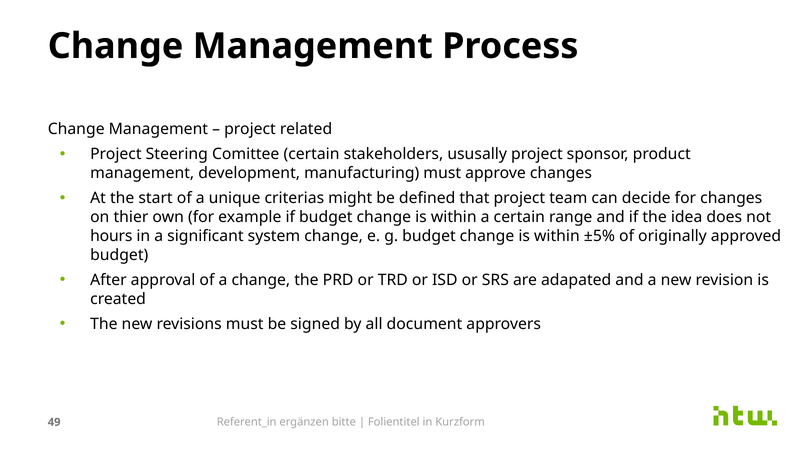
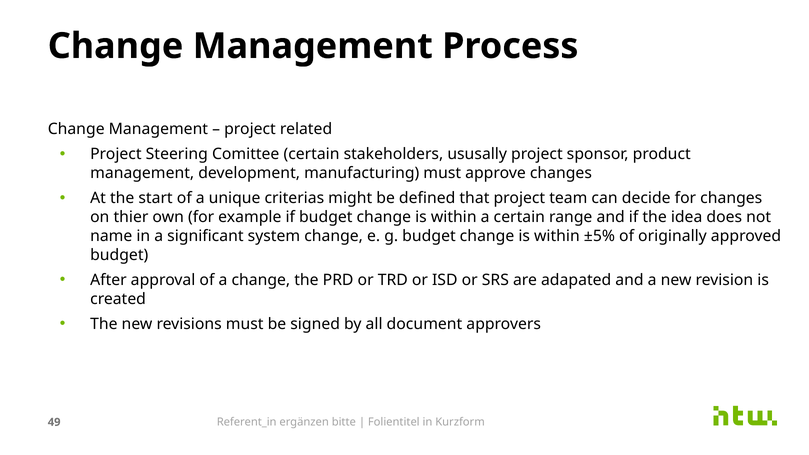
hours: hours -> name (111, 236)
